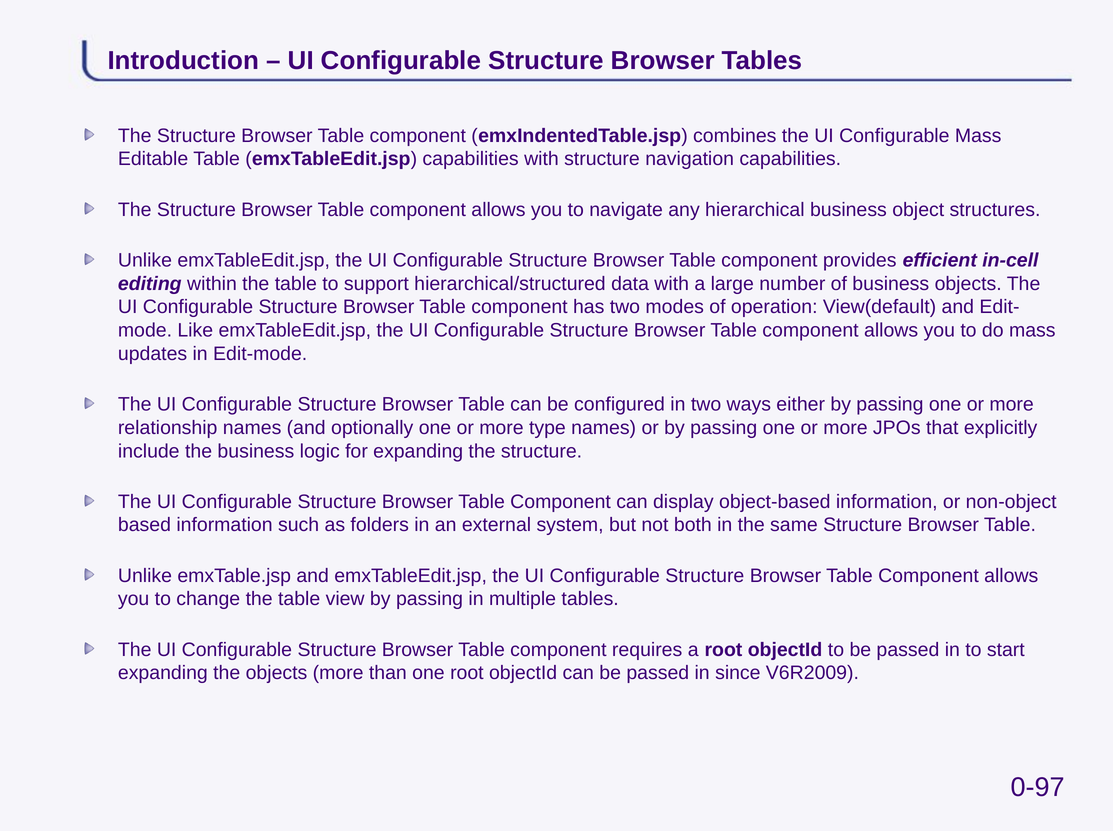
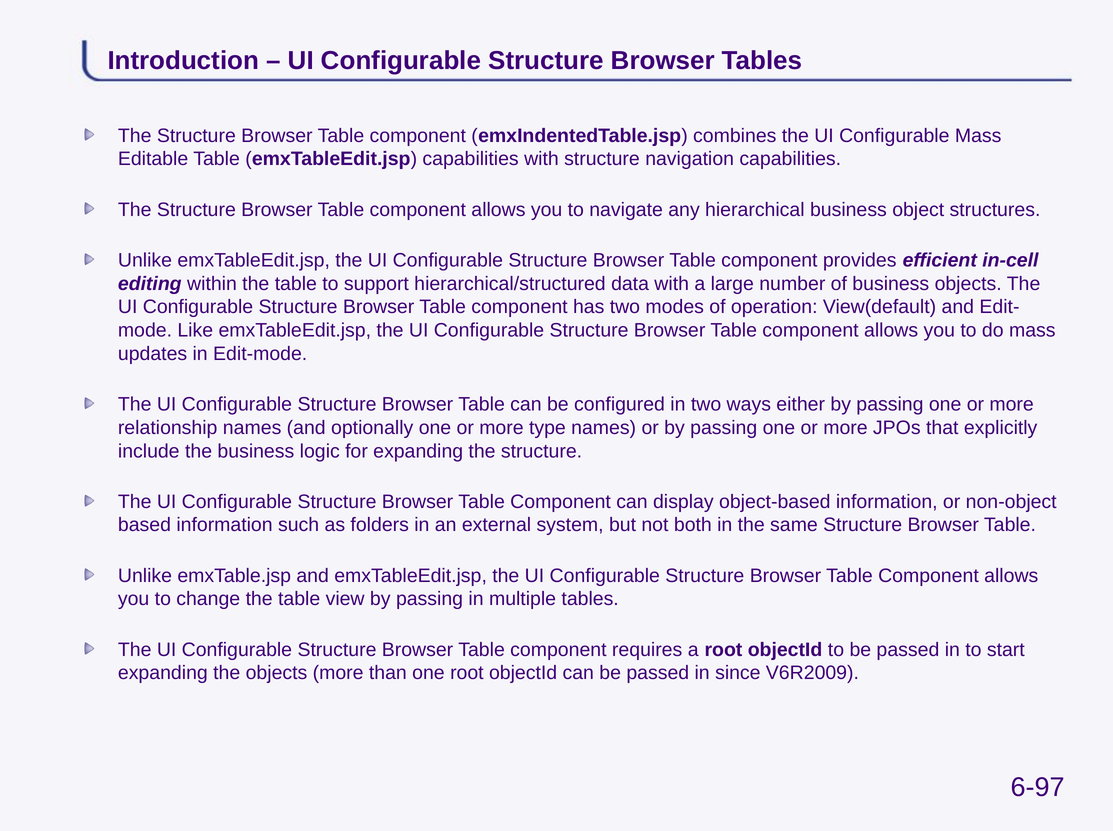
0-97: 0-97 -> 6-97 (1038, 788)
